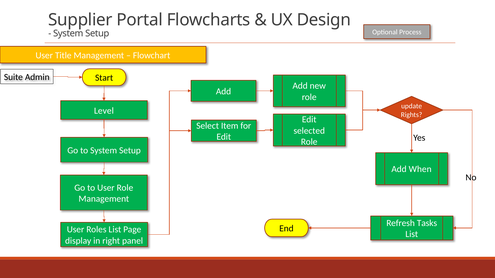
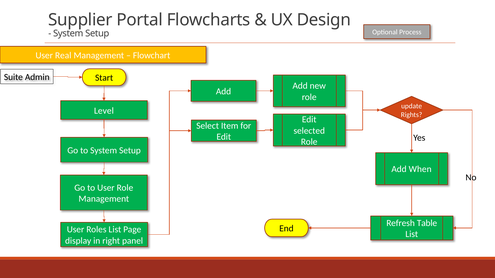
Title: Title -> Real (63, 55)
Tasks: Tasks -> Table (427, 223)
